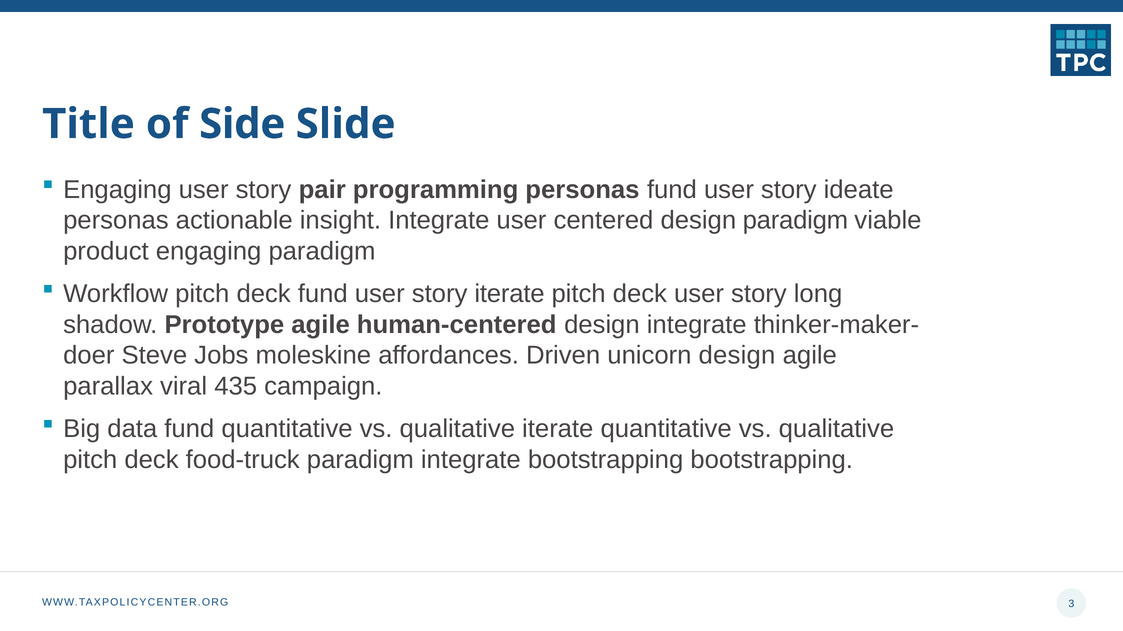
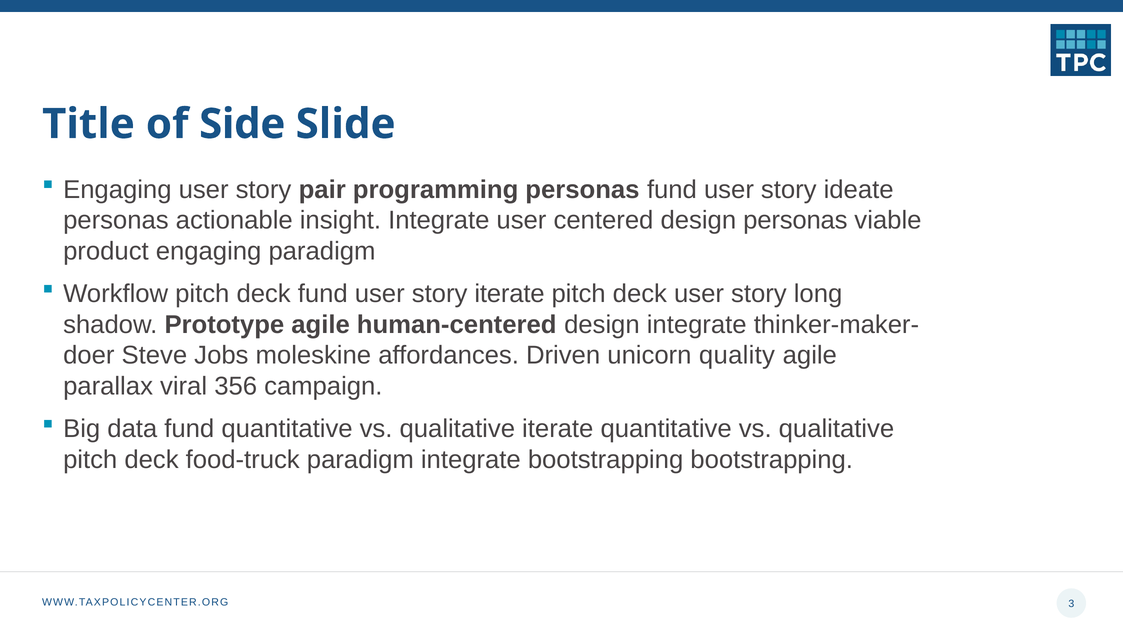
design paradigm: paradigm -> personas (795, 221)
unicorn design: design -> quality (737, 356)
435: 435 -> 356 (236, 387)
